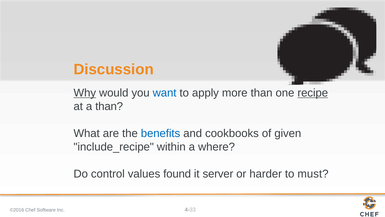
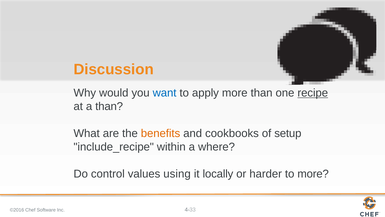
Why underline: present -> none (85, 93)
benefits colour: blue -> orange (161, 133)
given: given -> setup (288, 133)
found: found -> using (177, 174)
server: server -> locally (218, 174)
to must: must -> more (313, 174)
